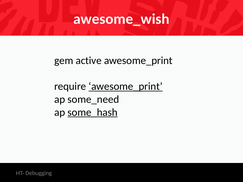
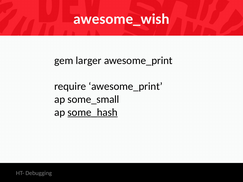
active: active -> larger (89, 61)
awesome_print underline: present -> none (126, 87)
some_need: some_need -> some_small (93, 99)
